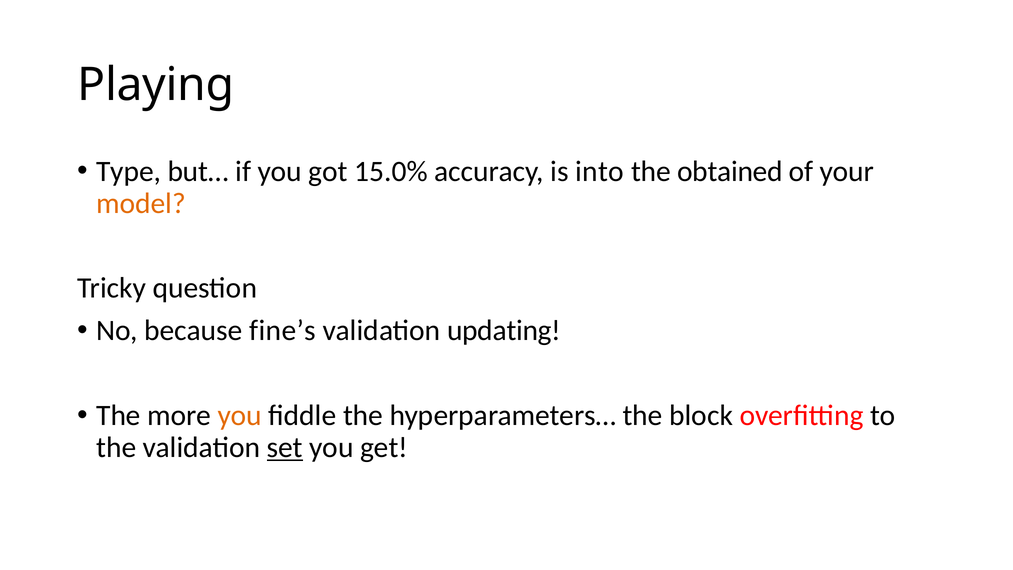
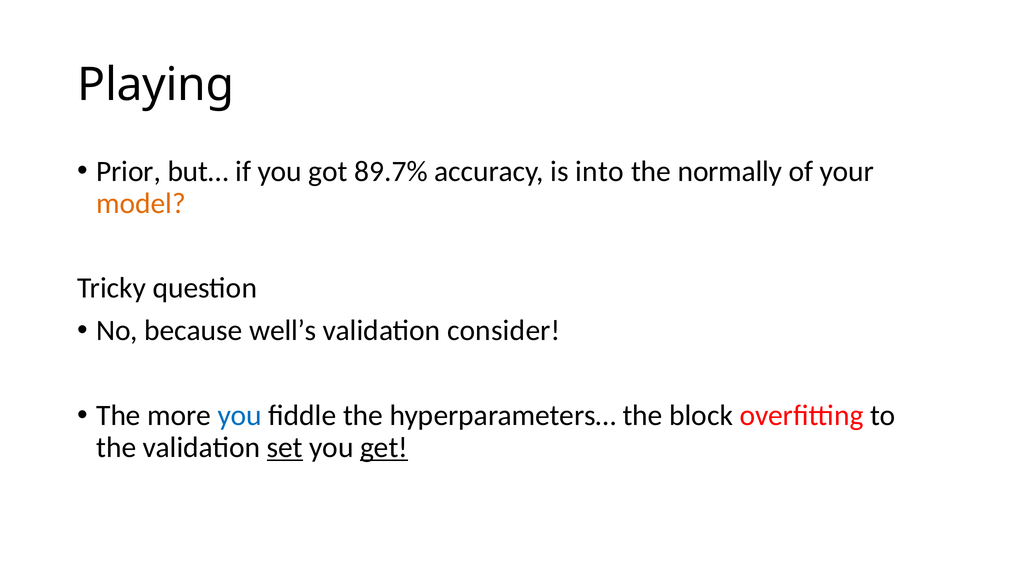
Type: Type -> Prior (129, 171)
15.0%: 15.0% -> 89.7% (391, 171)
obtained: obtained -> normally (730, 171)
fine’s: fine’s -> well’s (283, 331)
updating: updating -> consider (504, 331)
you colour: orange -> blue (240, 416)
get underline: none -> present (384, 447)
